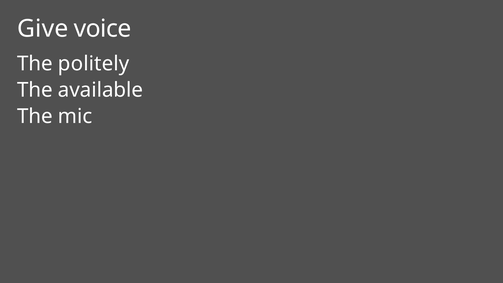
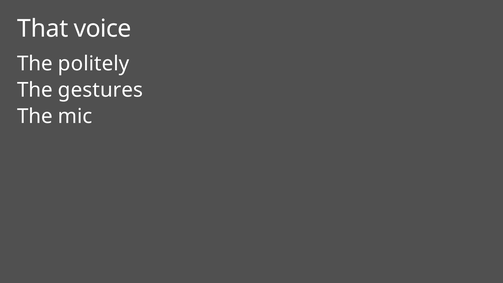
Give: Give -> That (43, 29)
available: available -> gestures (101, 90)
